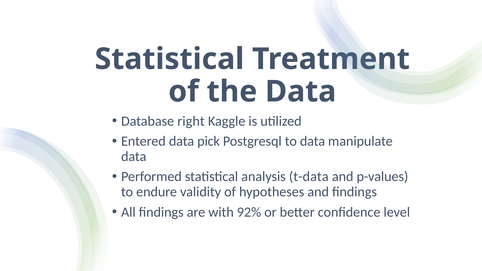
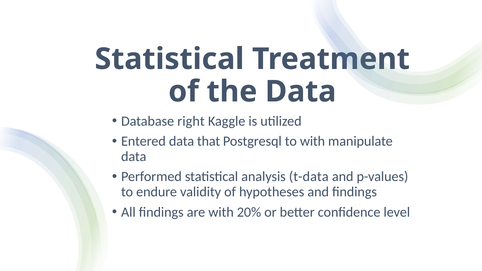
pick: pick -> that (209, 141)
to data: data -> with (313, 141)
92%: 92% -> 20% (249, 212)
